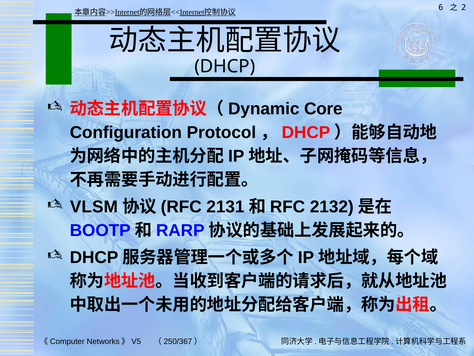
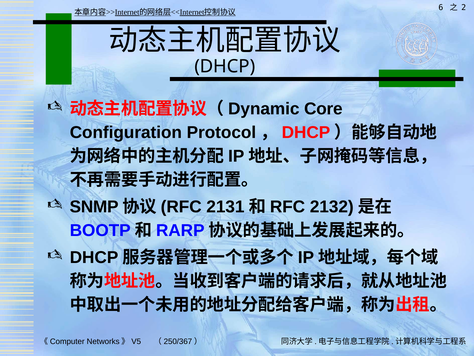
VLSM: VLSM -> SNMP (94, 207)
